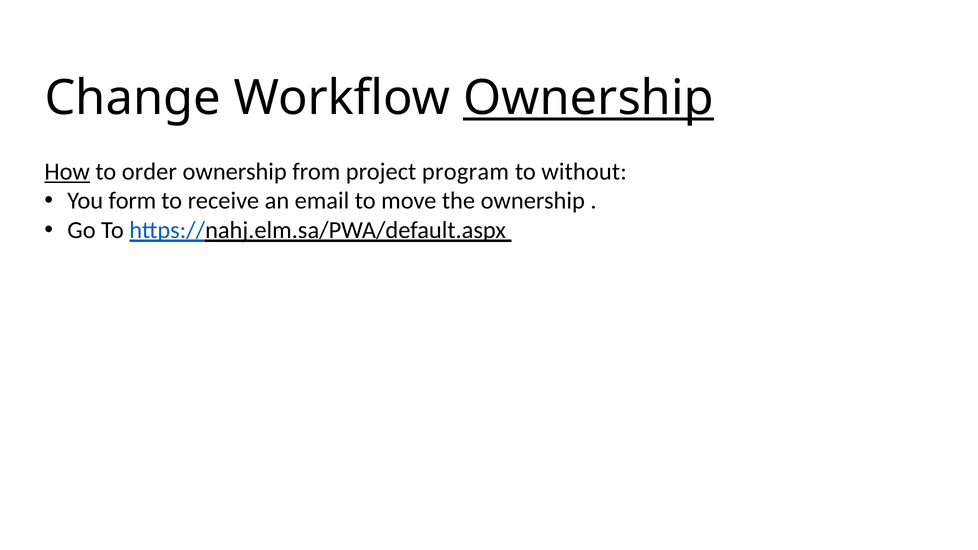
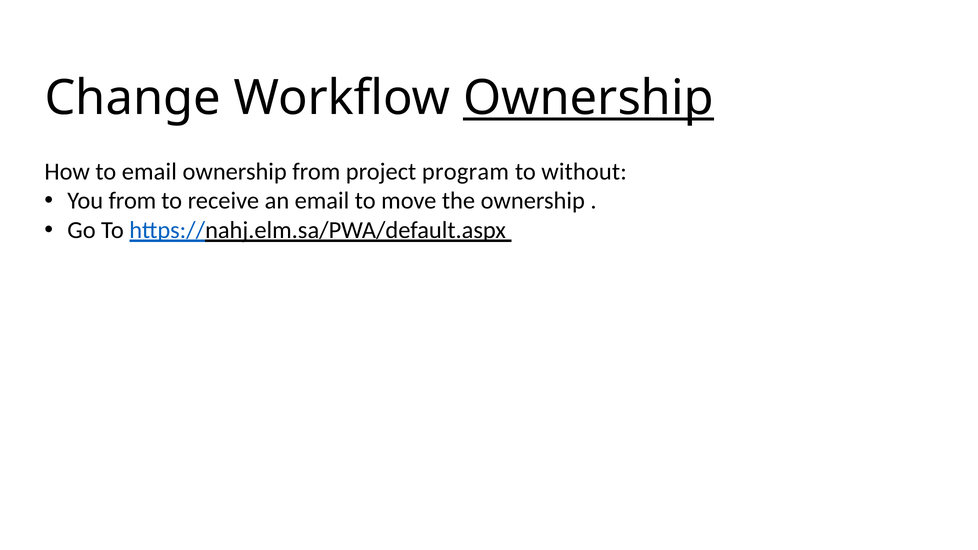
How underline: present -> none (67, 172)
to order: order -> email (149, 172)
You form: form -> from (132, 201)
